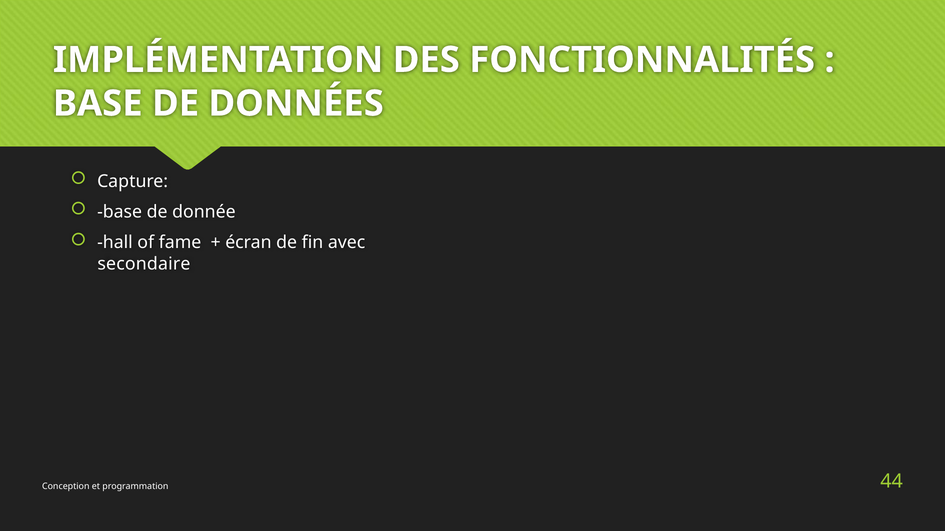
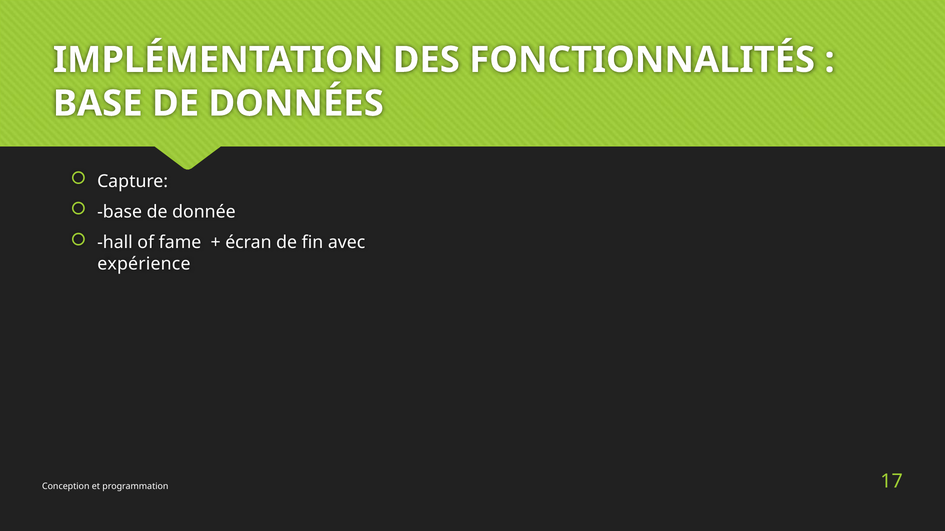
secondaire: secondaire -> expérience (144, 264)
44: 44 -> 17 (892, 482)
